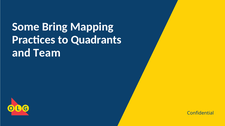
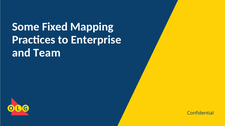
Bring: Bring -> Fixed (55, 27)
Quadrants: Quadrants -> Enterprise (96, 40)
